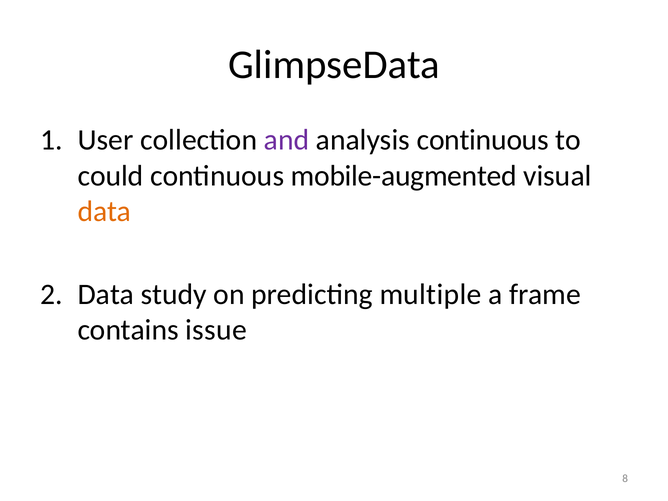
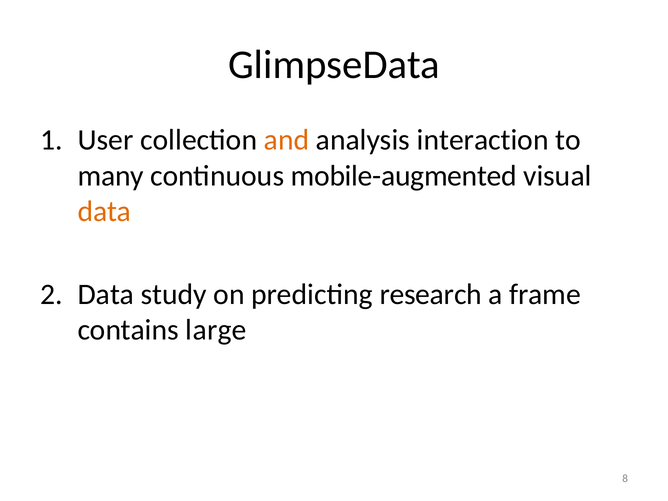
and colour: purple -> orange (287, 140)
analysis continuous: continuous -> interaction (483, 140)
could: could -> many (111, 176)
multiple: multiple -> research (431, 295)
issue: issue -> large (216, 330)
